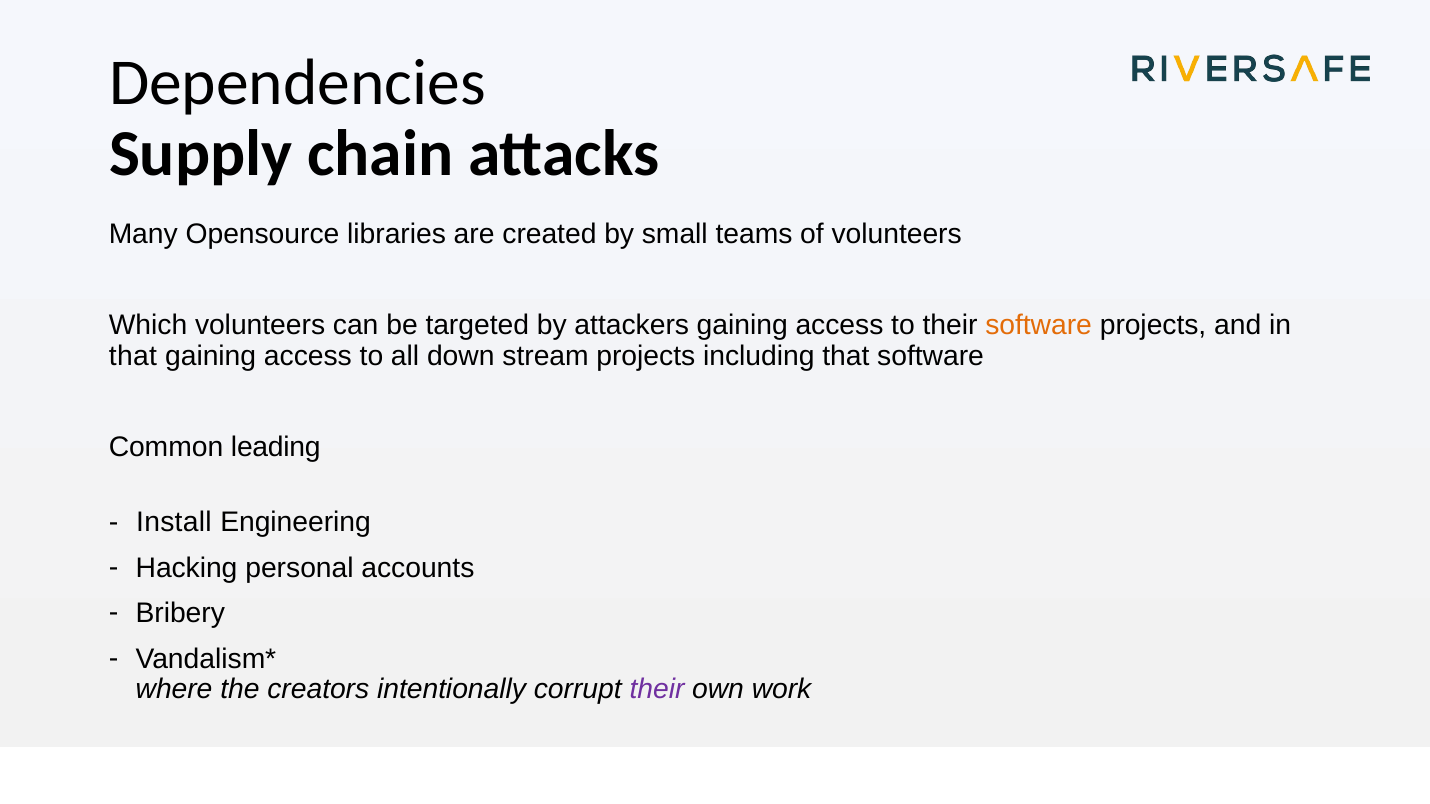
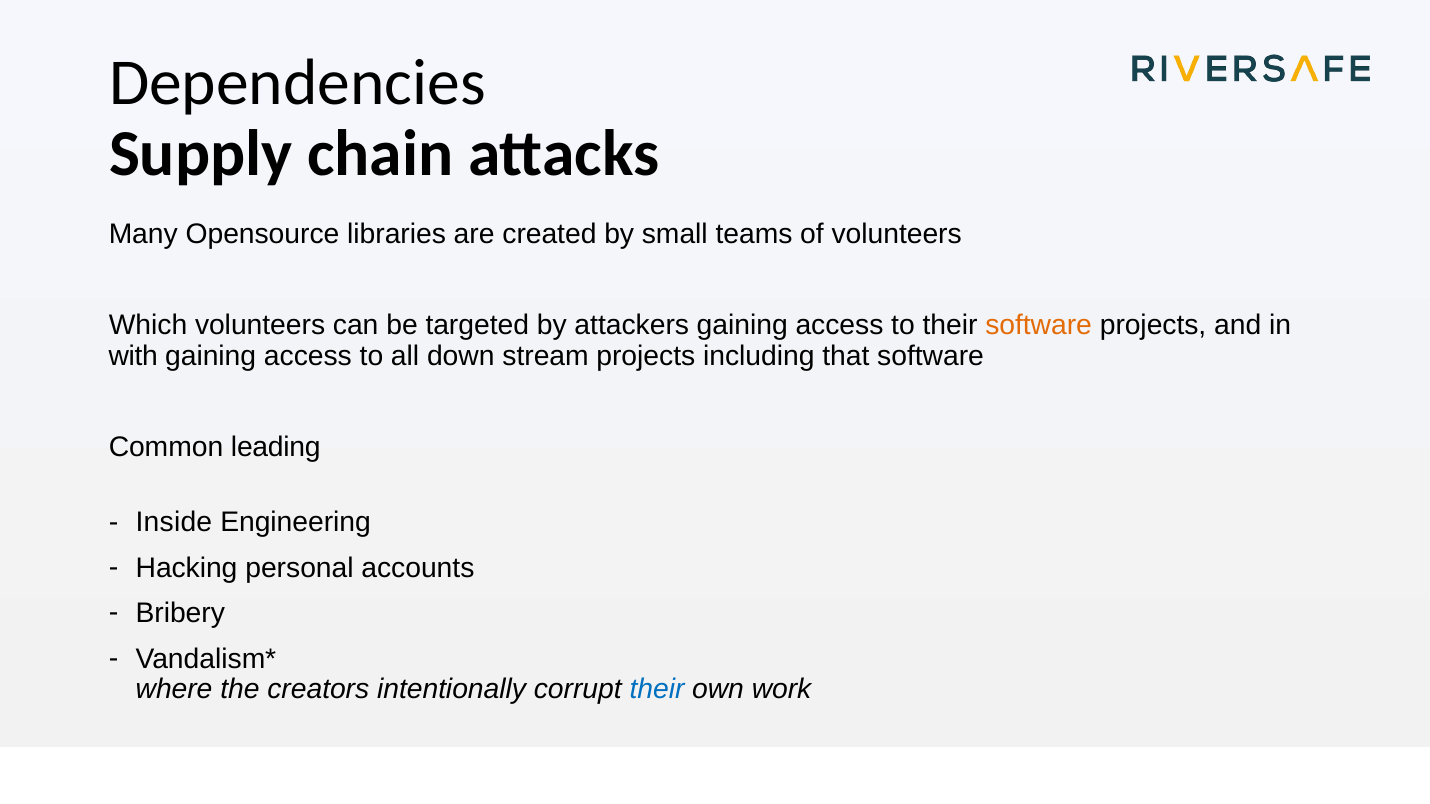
that: that -> with (133, 356)
Install: Install -> Inside (174, 523)
their colour: purple -> blue (657, 690)
